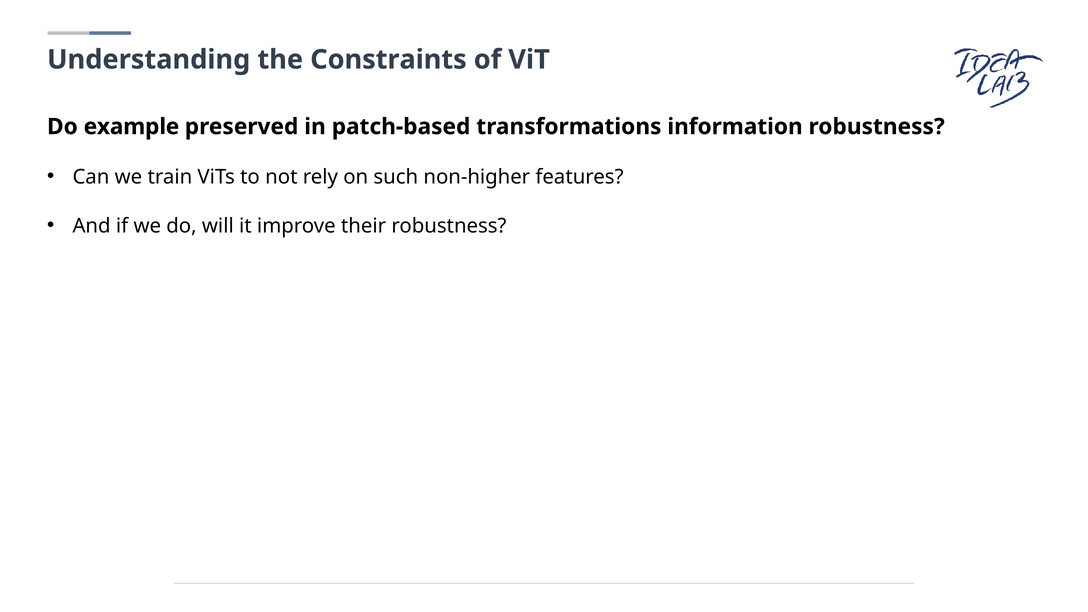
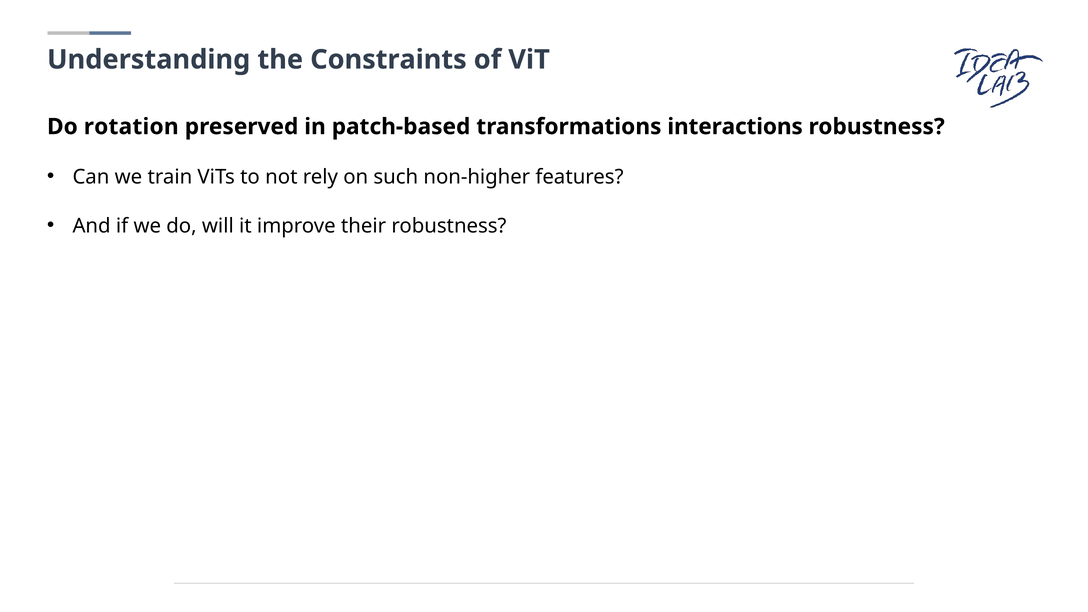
example: example -> rotation (131, 127)
information: information -> interactions (735, 127)
